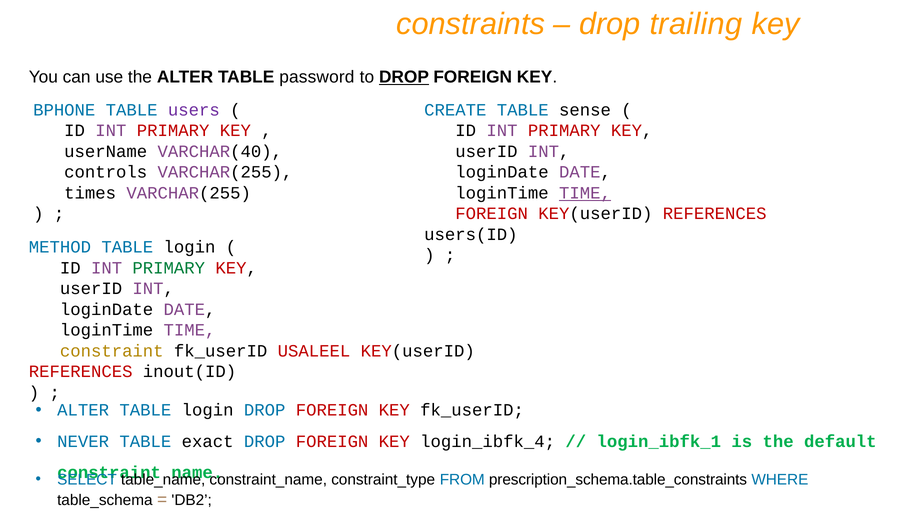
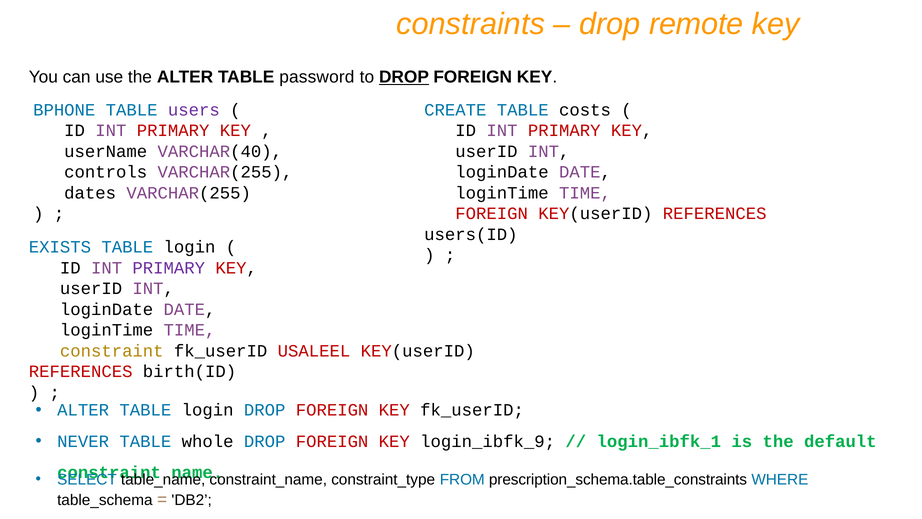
trailing: trailing -> remote (696, 24)
sense: sense -> costs (585, 110)
times: times -> dates (90, 193)
TIME underline: present -> none (585, 193)
METHOD: METHOD -> EXISTS (60, 247)
PRIMARY colour: green -> purple (169, 268)
inout(ID: inout(ID -> birth(ID (190, 372)
exact: exact -> whole (208, 441)
login_ibfk_4: login_ibfk_4 -> login_ibfk_9 (488, 441)
